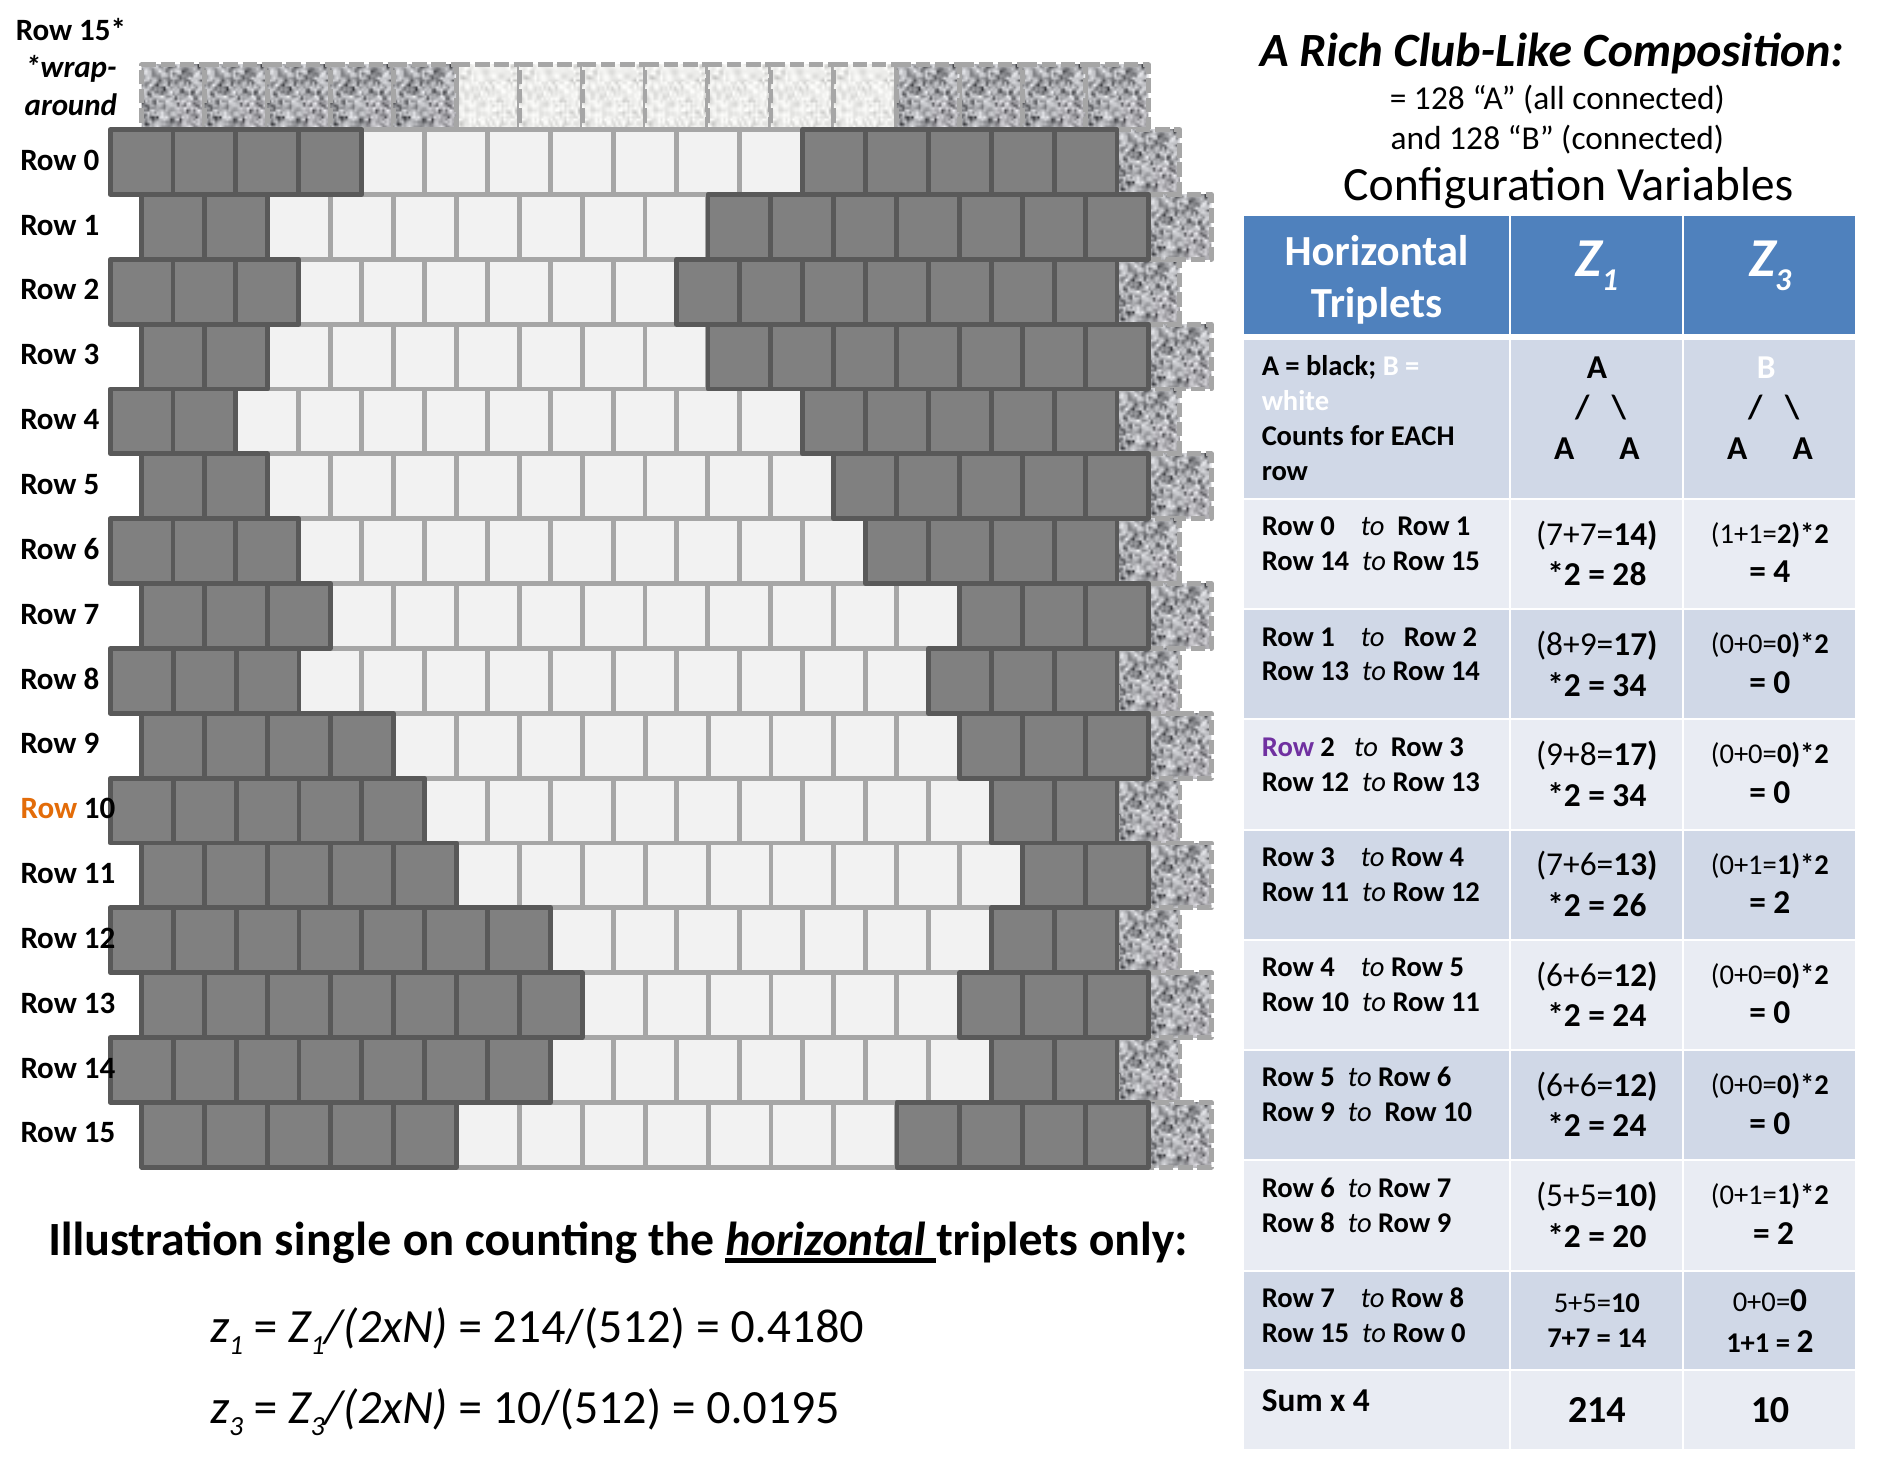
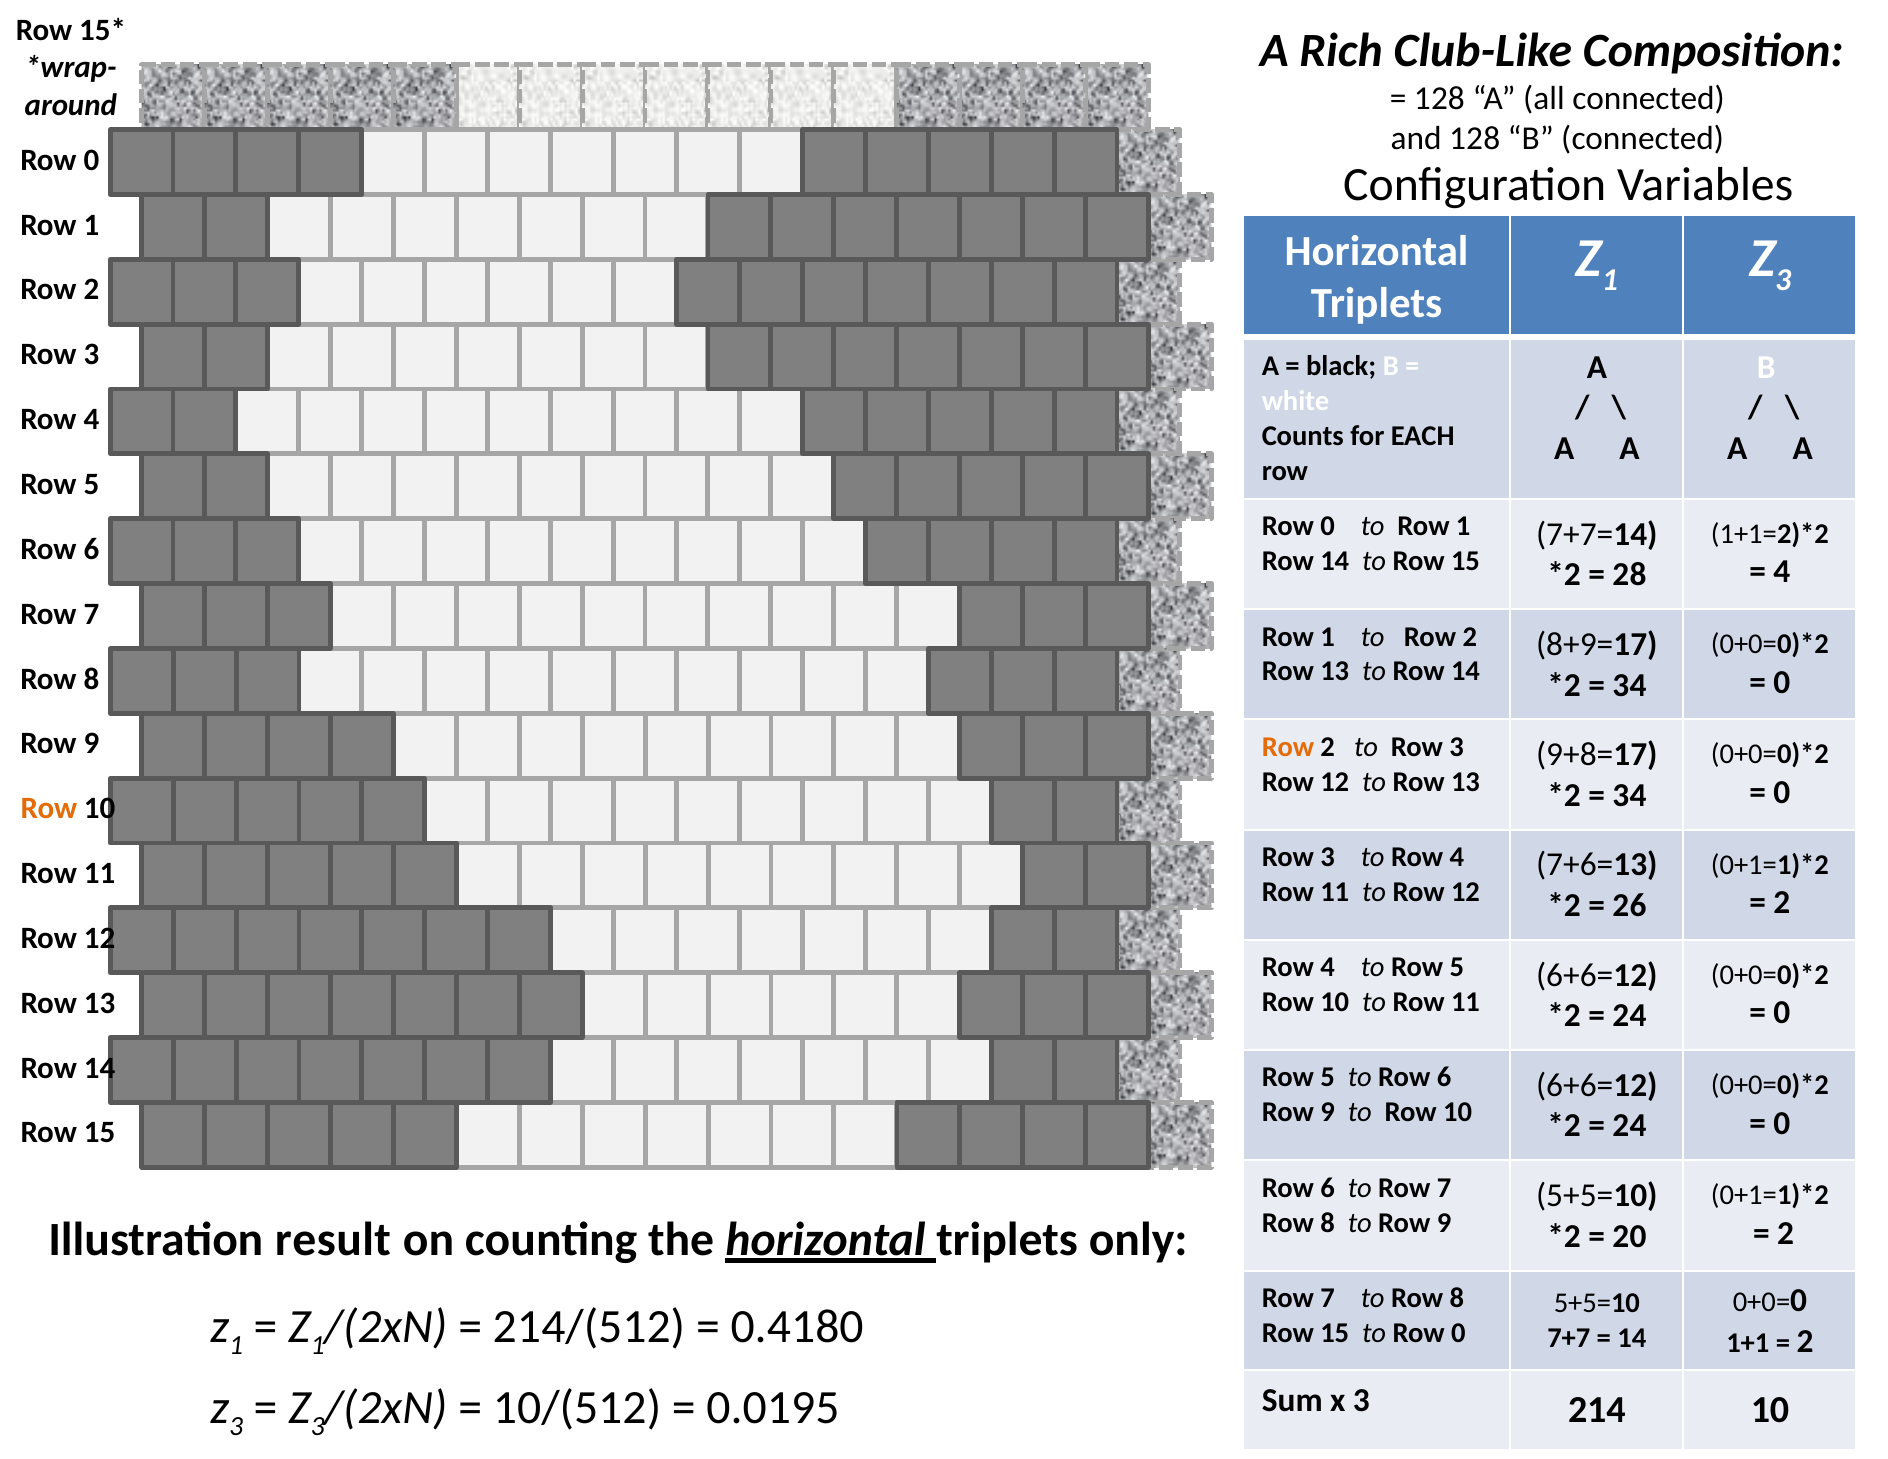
Row colour: purple -> orange (1288, 747)
single: single -> result (333, 1240)
x 4: 4 -> 3 (1361, 1400)
